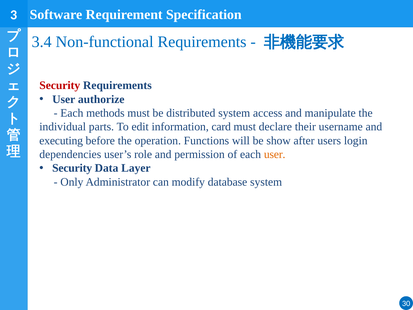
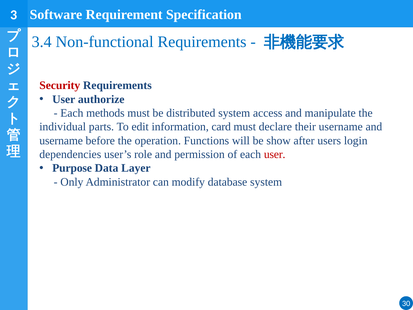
executing: executing -> username (61, 141)
user colour: orange -> red (275, 154)
Security: Security -> Purpose (72, 168)
